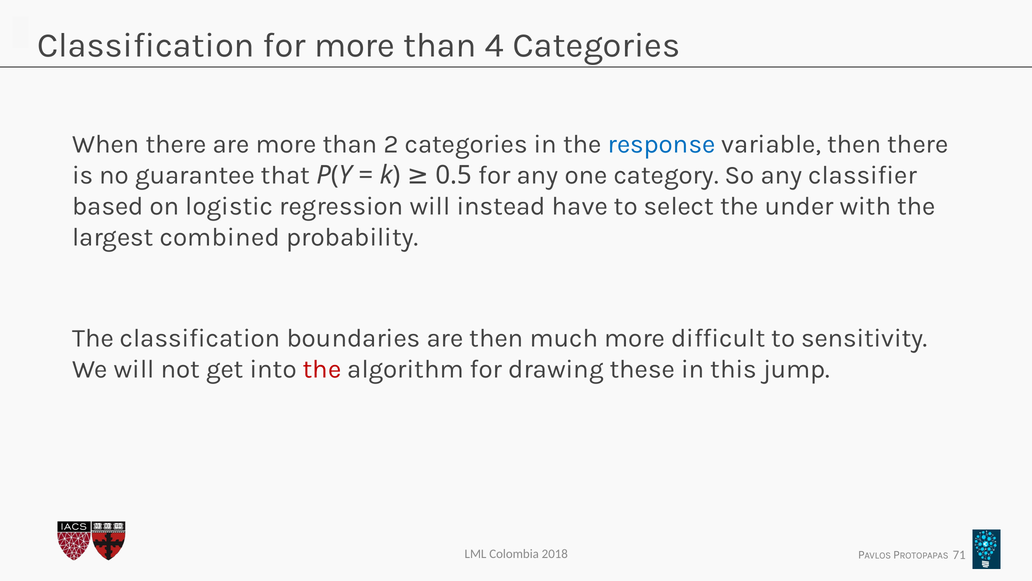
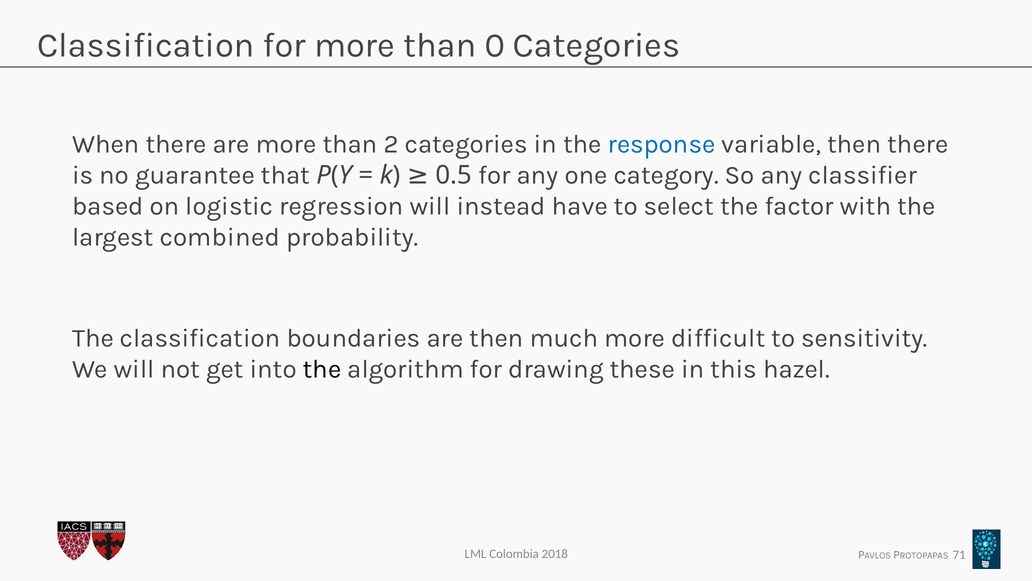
4: 4 -> 0 (495, 45)
under: under -> factor (799, 206)
the colour: red -> black (322, 369)
jump: jump -> hazel (796, 369)
